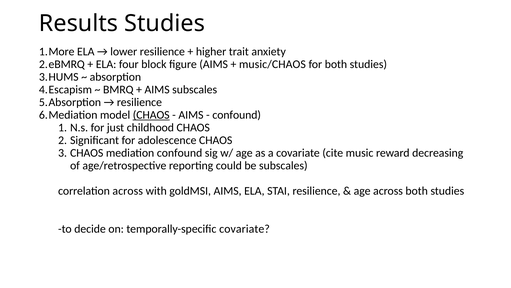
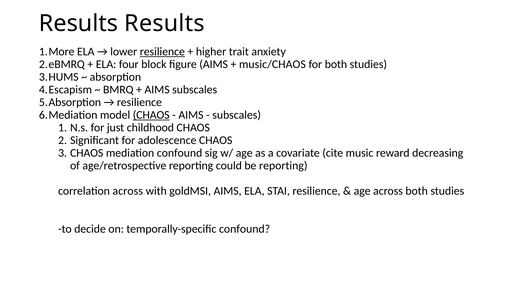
Results Studies: Studies -> Results (165, 23)
resilience underline: none -> present (162, 51)
confound: confound -> subscales (237, 115)
be subscales: subscales -> reporting (283, 165)
temporally-specific covariate: covariate -> confound (245, 228)
